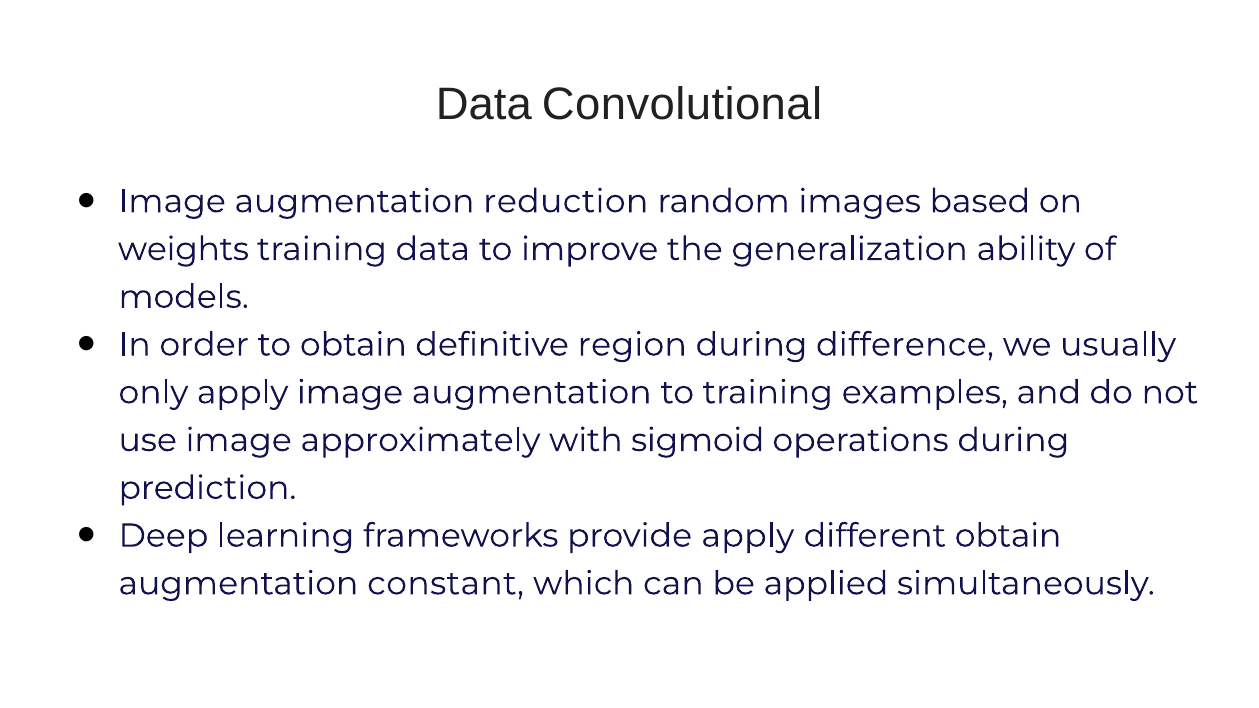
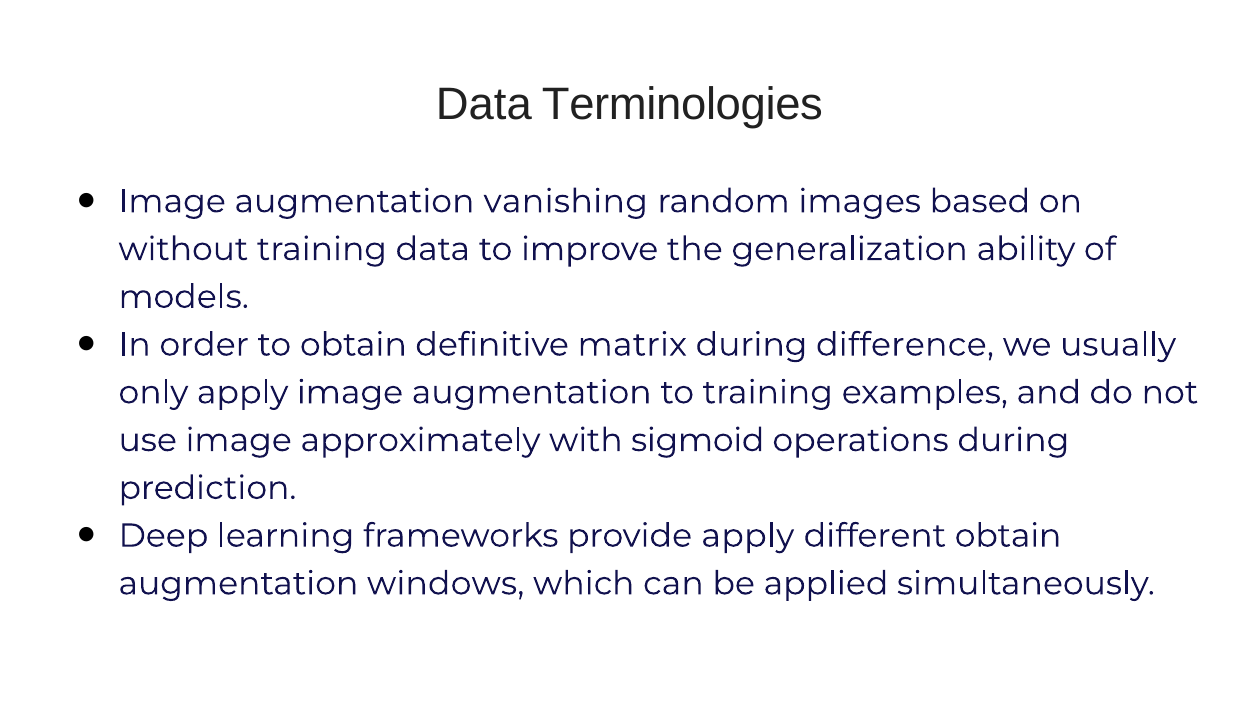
Convolutional: Convolutional -> Terminologies (682, 104)
reduction: reduction -> vanishing (566, 201)
weights: weights -> without (183, 249)
region: region -> matrix (632, 345)
constant: constant -> windows (446, 584)
